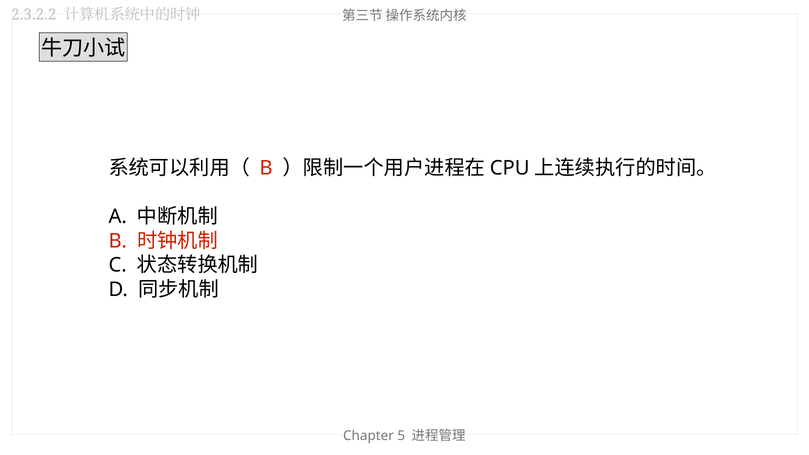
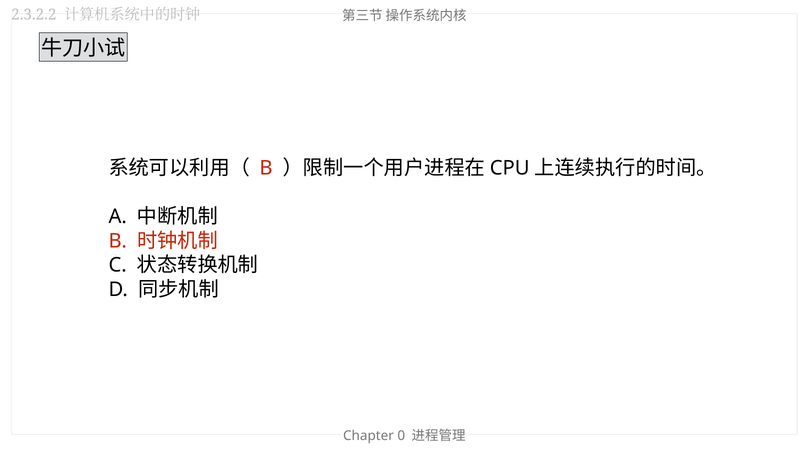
5: 5 -> 0 (401, 436)
